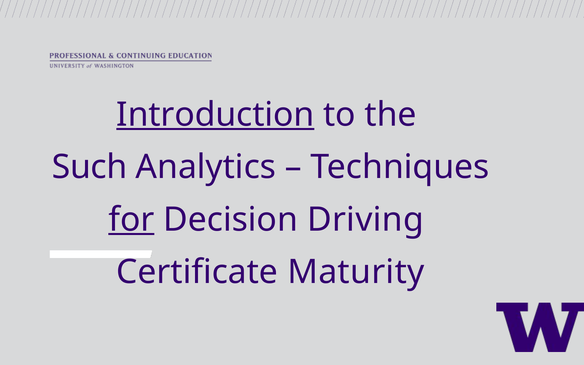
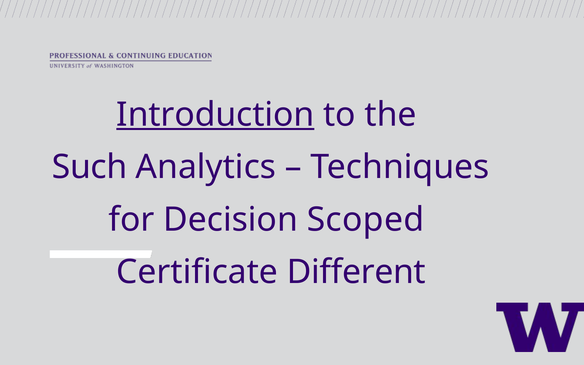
for underline: present -> none (131, 220)
Driving: Driving -> Scoped (365, 220)
Maturity: Maturity -> Different (356, 272)
